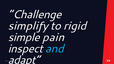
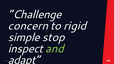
simplify: simplify -> concern (28, 26)
pain: pain -> stop (53, 37)
and colour: light blue -> light green (54, 49)
